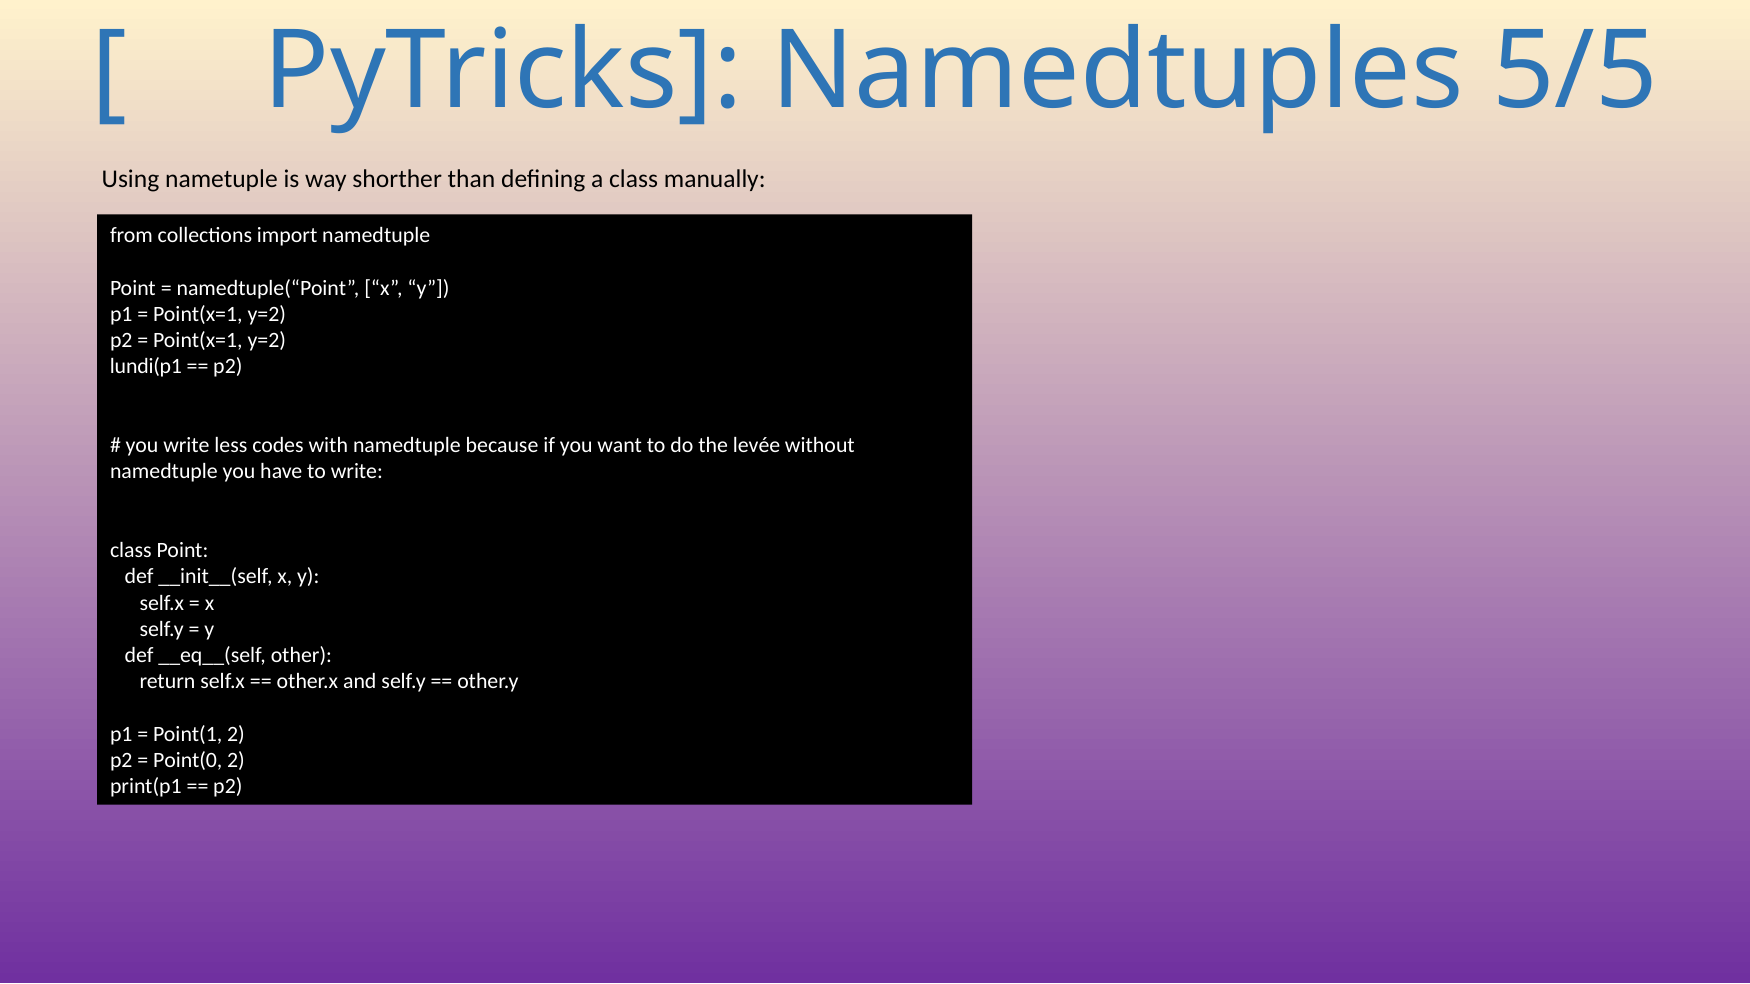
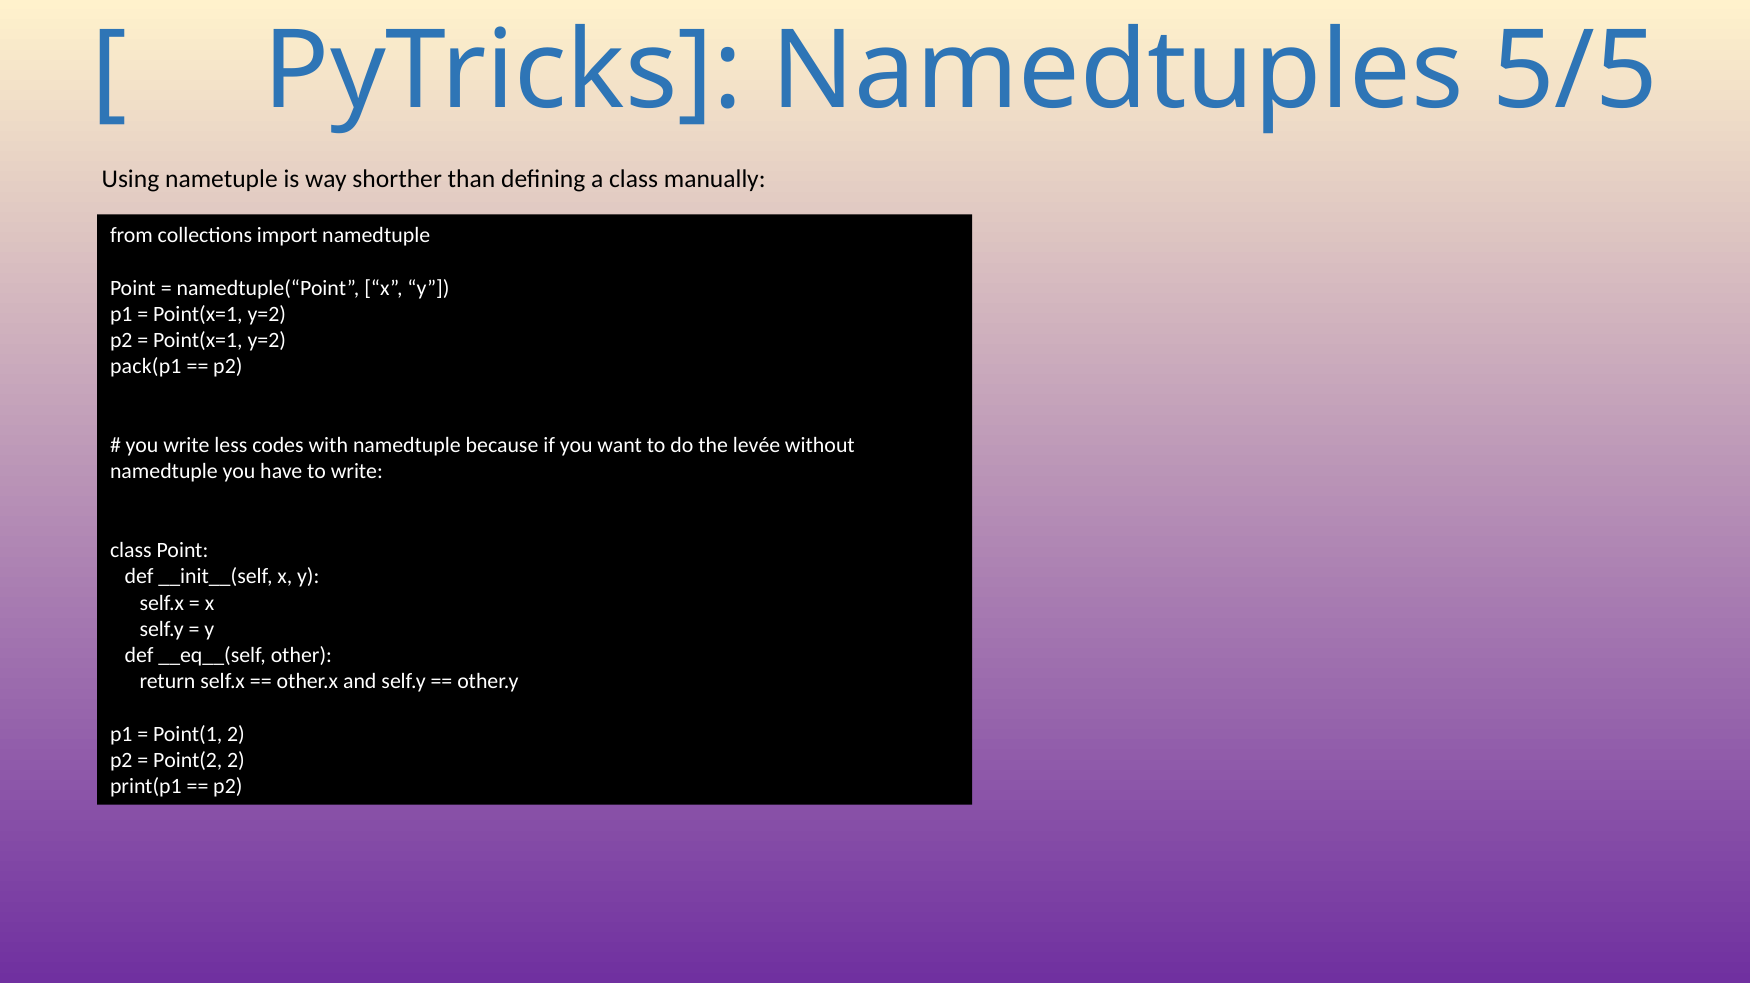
lundi(p1: lundi(p1 -> pack(p1 (146, 367)
Point(0: Point(0 -> Point(2 (188, 761)
